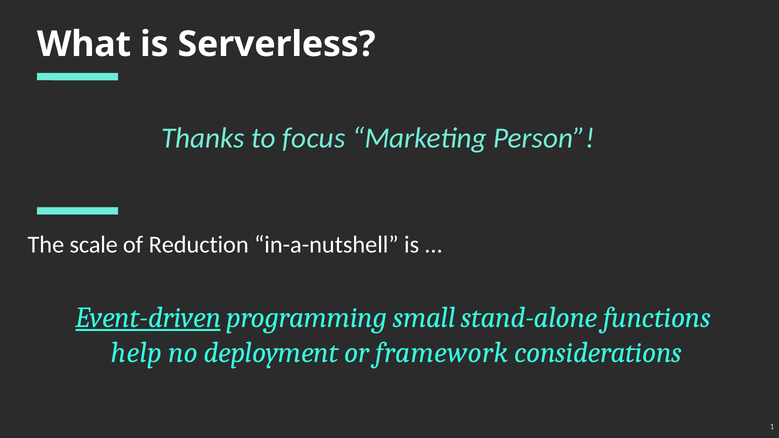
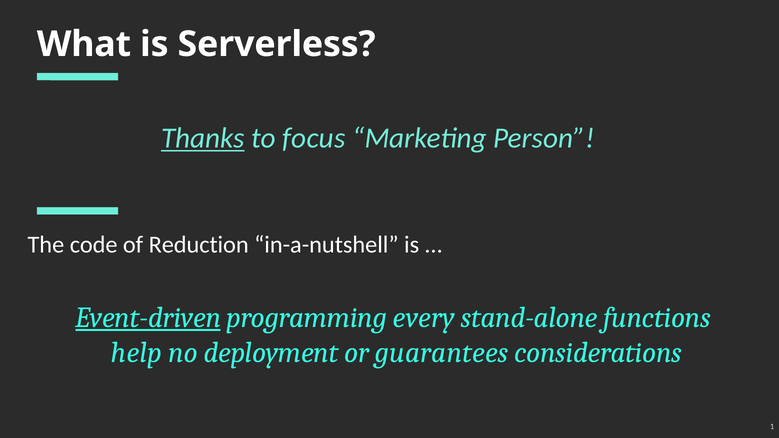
Thanks underline: none -> present (203, 138)
scale: scale -> code (94, 245)
small: small -> every (424, 318)
framework: framework -> guarantees (442, 353)
